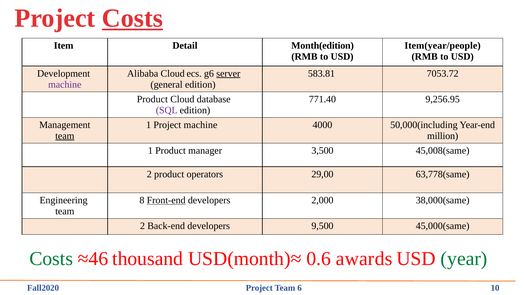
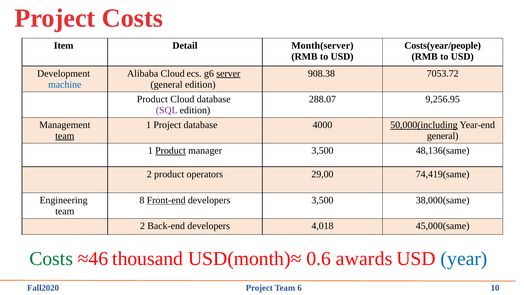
Costs underline: present -> none (132, 18)
Month(edition: Month(edition -> Month(server (322, 46)
Item(year/people: Item(year/people -> Costs(year/people (443, 46)
583.81: 583.81 -> 908.38 (321, 74)
machine colour: purple -> blue (65, 84)
771.40: 771.40 -> 288.07 (322, 99)
Project machine: machine -> database (201, 125)
50,000(including underline: none -> present (424, 125)
million: million -> general (443, 136)
Product underline: none -> present (171, 151)
45,008(same: 45,008(same -> 48,136(same (443, 151)
63,778(same: 63,778(same -> 74,419(same (443, 174)
developers 2,000: 2,000 -> 3,500 (322, 200)
9,500: 9,500 -> 4,018 (322, 226)
year colour: green -> blue (464, 258)
